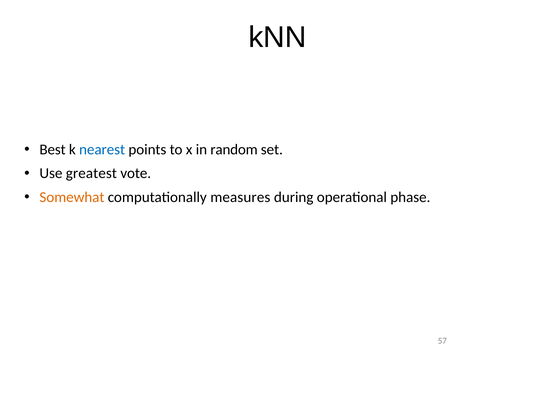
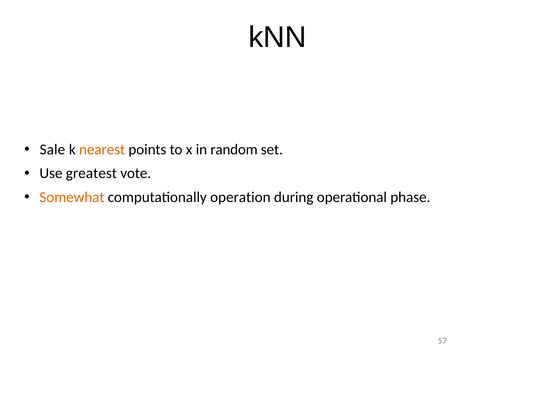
Best: Best -> Sale (52, 150)
nearest colour: blue -> orange (102, 150)
measures: measures -> operation (240, 197)
